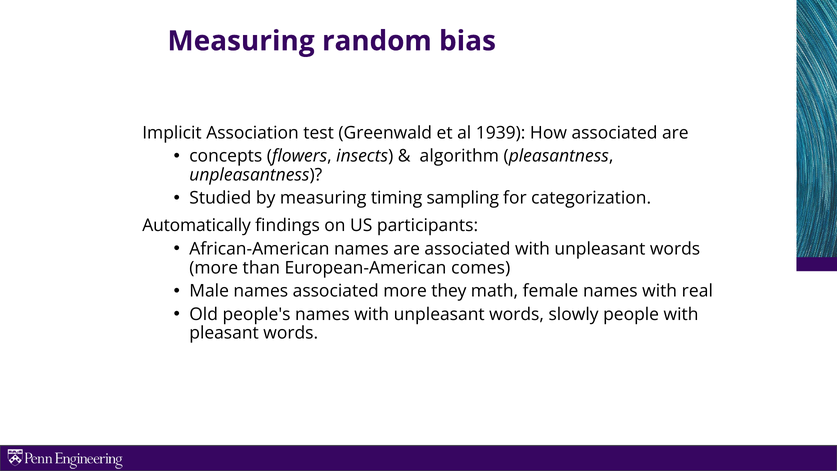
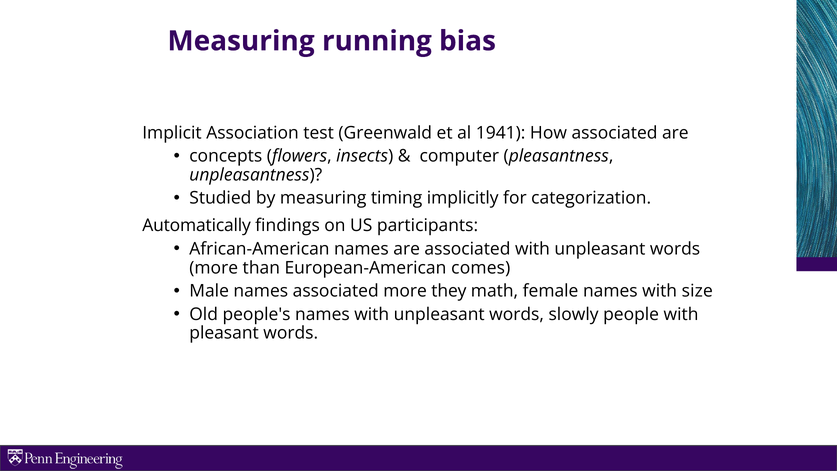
random: random -> running (377, 41)
1939: 1939 -> 1941 (501, 133)
algorithm: algorithm -> computer (459, 156)
sampling: sampling -> implicitly (463, 198)
real: real -> size (697, 291)
